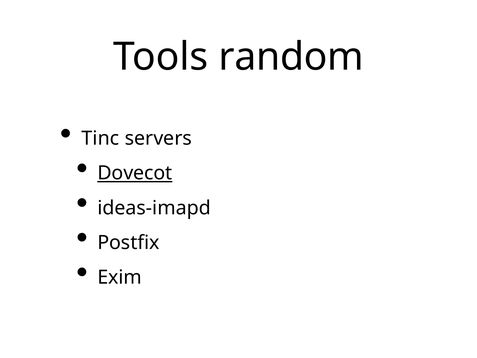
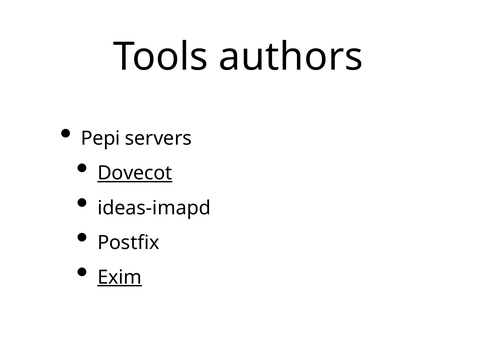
random: random -> authors (291, 57)
Tinc: Tinc -> Pepi (101, 138)
Exim underline: none -> present (120, 277)
